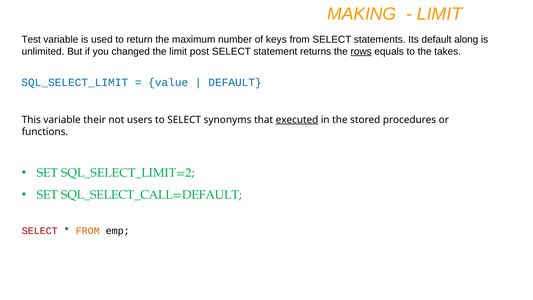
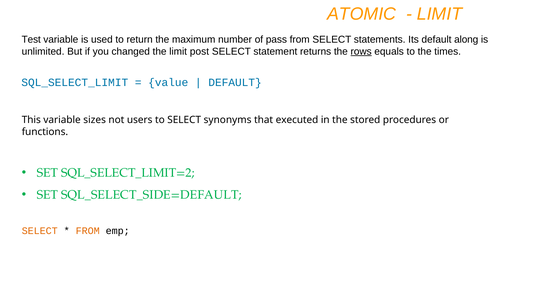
MAKING: MAKING -> ATOMIC (362, 14)
keys: keys -> pass (276, 39)
takes: takes -> times (448, 51)
their: their -> sizes (95, 120)
executed underline: present -> none (297, 120)
SQL_SELECT_CALL=DEFAULT: SQL_SELECT_CALL=DEFAULT -> SQL_SELECT_SIDE=DEFAULT (151, 195)
SELECT colour: red -> orange (40, 231)
